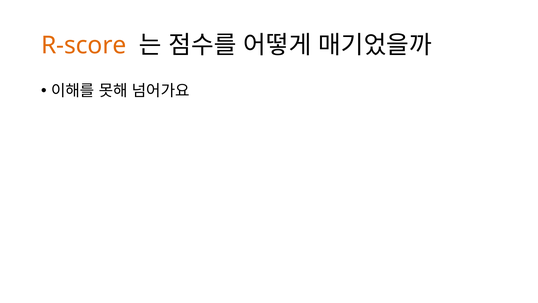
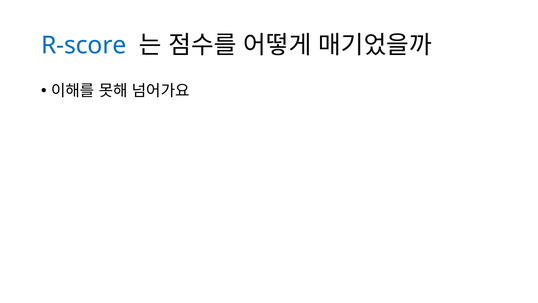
R-score colour: orange -> blue (84, 45)
